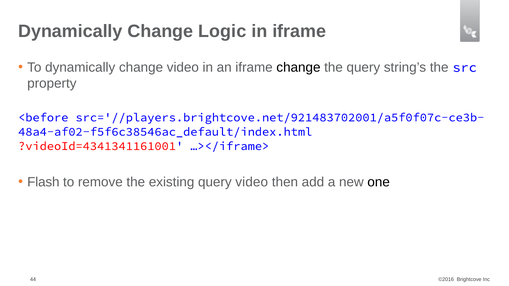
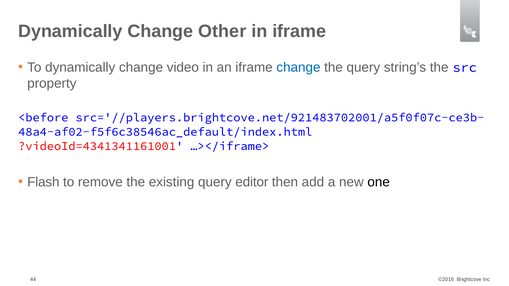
Logic: Logic -> Other (222, 31)
change colour: black -> blue (298, 67)
query video: video -> editor (252, 182)
